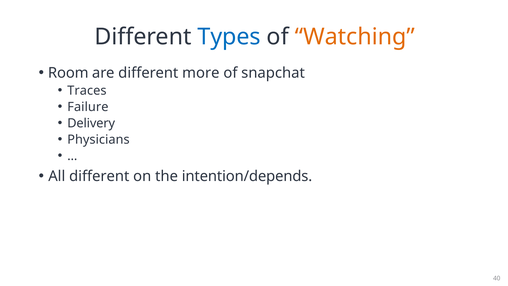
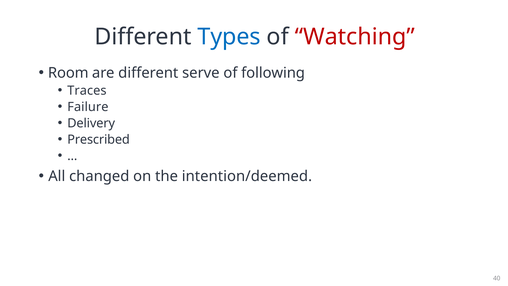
Watching colour: orange -> red (355, 37)
more: more -> serve (201, 73)
snapchat: snapchat -> following (273, 73)
Physicians: Physicians -> Prescribed (99, 139)
All different: different -> changed (99, 176)
intention/depends: intention/depends -> intention/deemed (247, 176)
